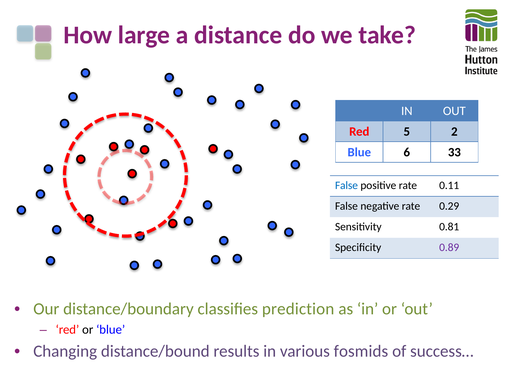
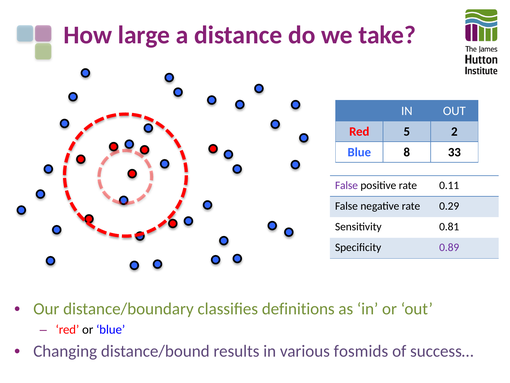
6: 6 -> 8 (407, 152)
False colour: blue -> purple (346, 185)
prediction: prediction -> definitions (298, 309)
